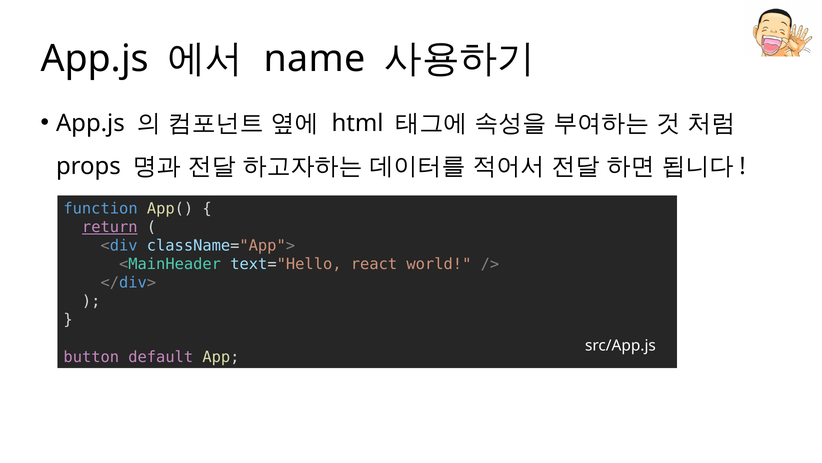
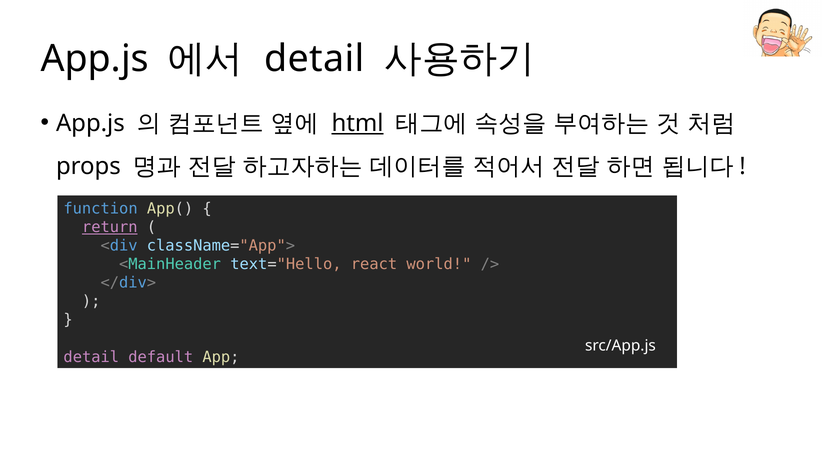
name: name -> detail (314, 59)
html underline: none -> present (358, 123)
button: button -> detail (91, 356)
